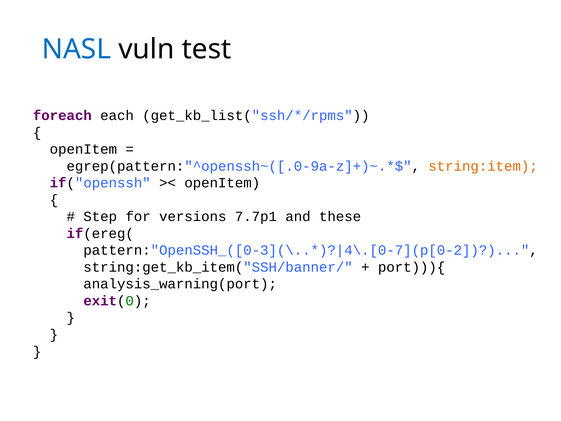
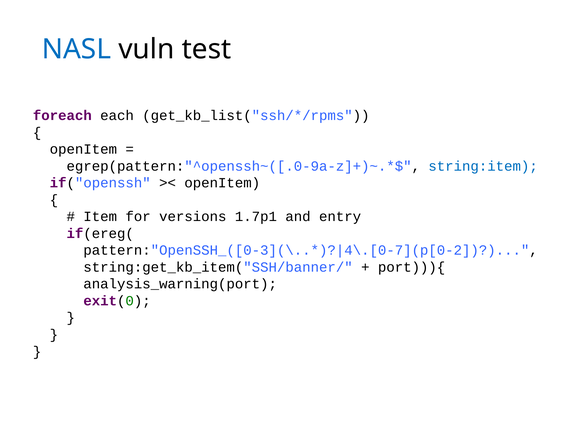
string:item colour: orange -> blue (483, 166)
Step: Step -> Item (100, 217)
7.7p1: 7.7p1 -> 1.7p1 (256, 217)
these: these -> entry (340, 217)
